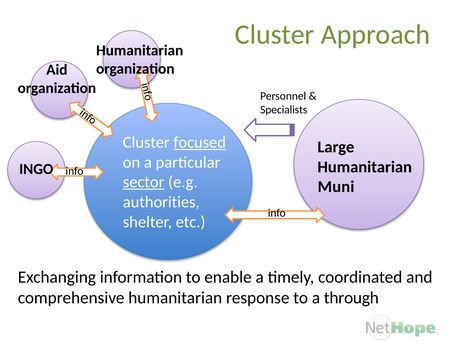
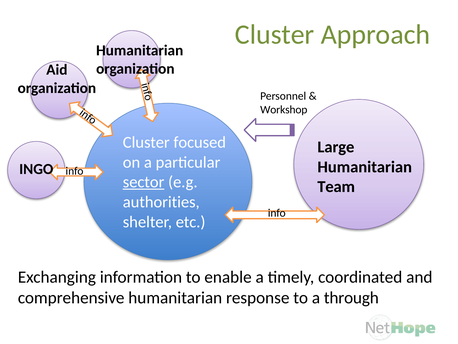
Specialists: Specialists -> Workshop (284, 110)
focused underline: present -> none (200, 142)
Muni: Muni -> Team (336, 187)
